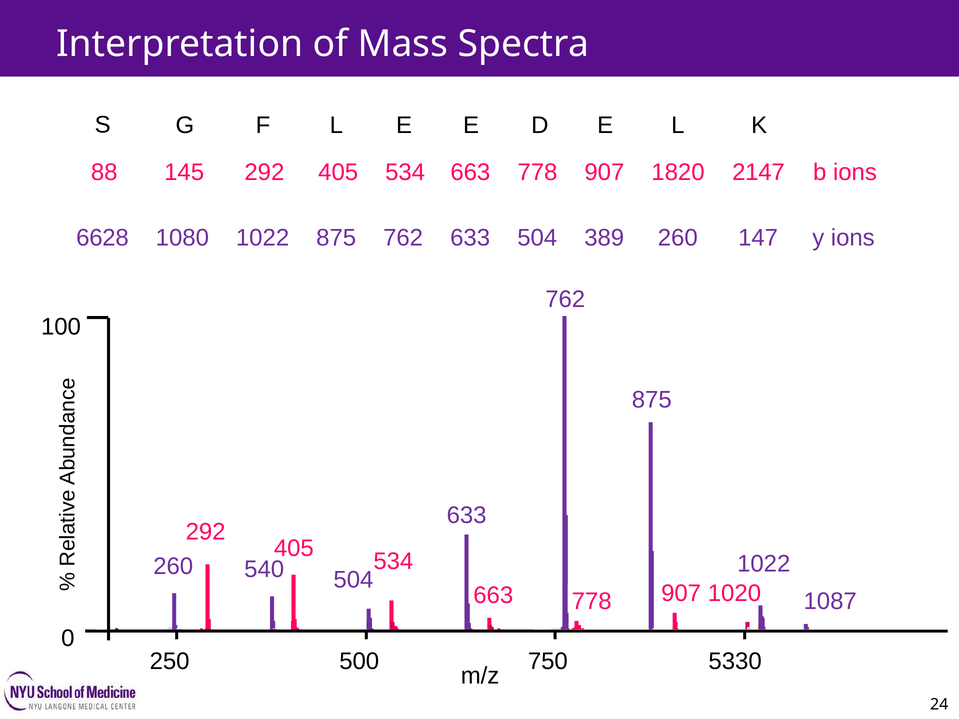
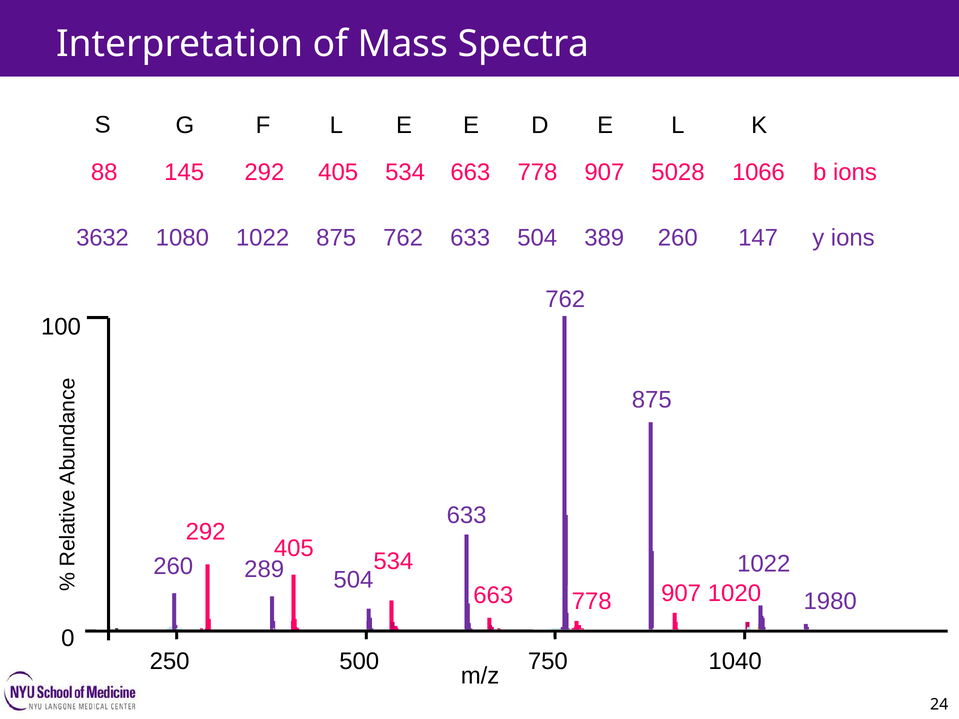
1820: 1820 -> 5028 (678, 173)
2147: 2147 -> 1066 (758, 173)
6628: 6628 -> 3632 (102, 238)
540: 540 -> 289 (264, 570)
1087: 1087 -> 1980 (830, 602)
5330: 5330 -> 1040 (735, 662)
